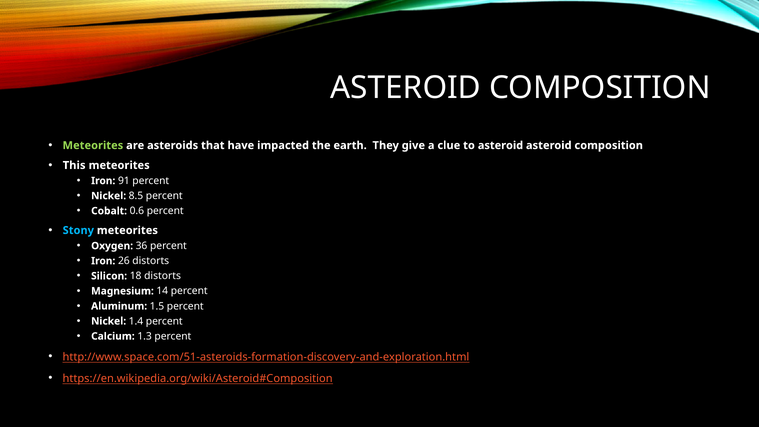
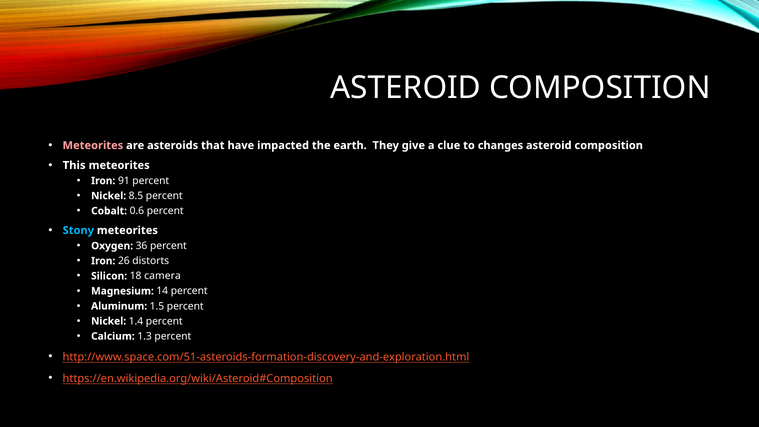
Meteorites colour: light green -> pink (93, 145)
to asteroid: asteroid -> changes (500, 145)
18 distorts: distorts -> camera (162, 276)
